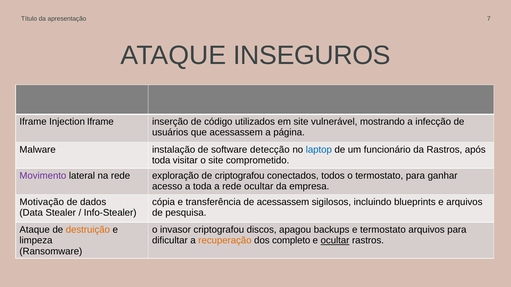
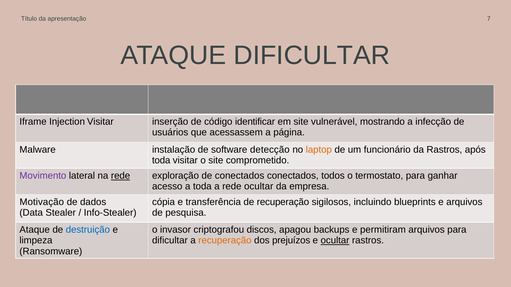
ATAQUE INSEGUROS: INSEGUROS -> DIFICULTAR (312, 56)
Injection Iframe: Iframe -> Visitar (100, 122)
utilizados: utilizados -> identificar (255, 122)
laptop colour: blue -> orange (319, 150)
rede underline: none -> present (121, 176)
de criptografou: criptografou -> conectados (240, 176)
de acessassem: acessassem -> recuperação (283, 202)
destruição colour: orange -> blue (88, 230)
e termostato: termostato -> permitiram (383, 230)
completo: completo -> prejuízos (291, 241)
